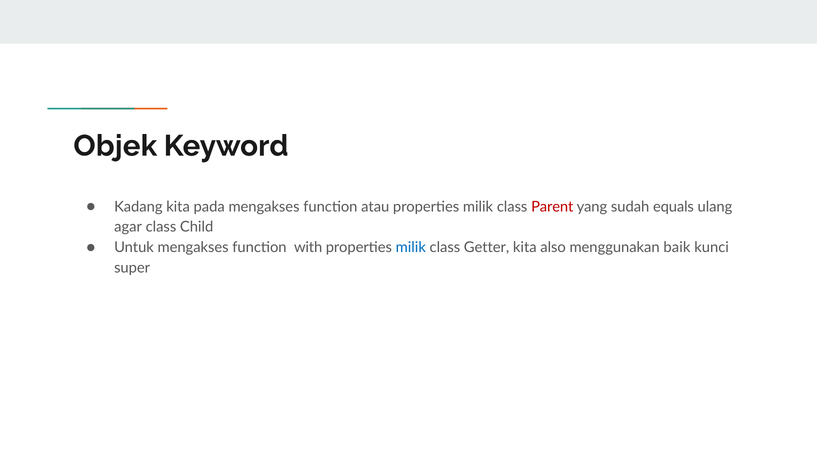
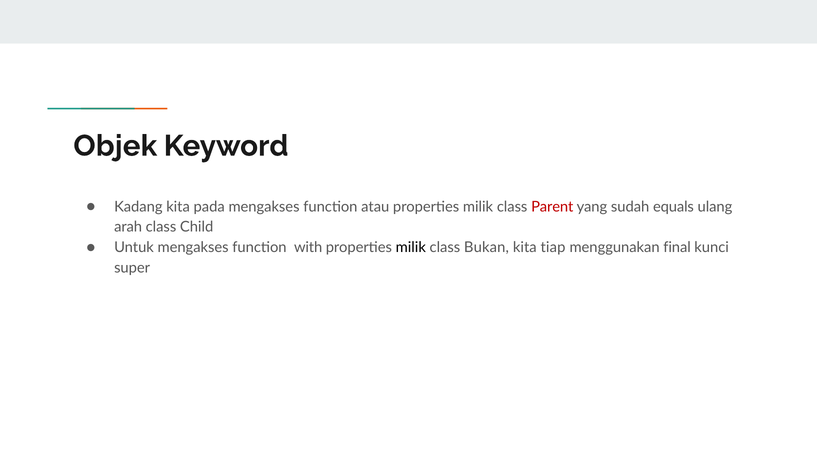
agar: agar -> arah (128, 227)
milik colour: blue -> black (411, 247)
Getter: Getter -> Bukan (486, 247)
also: also -> tiap (553, 247)
baik: baik -> final (677, 247)
